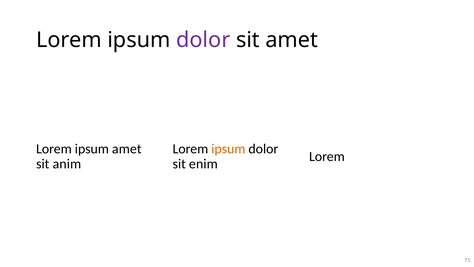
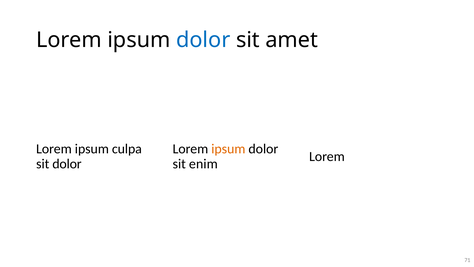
dolor colour: purple -> blue (203, 40)
ipsum amet: amet -> culpa (127, 149)
sit anim: anim -> dolor (67, 164)
